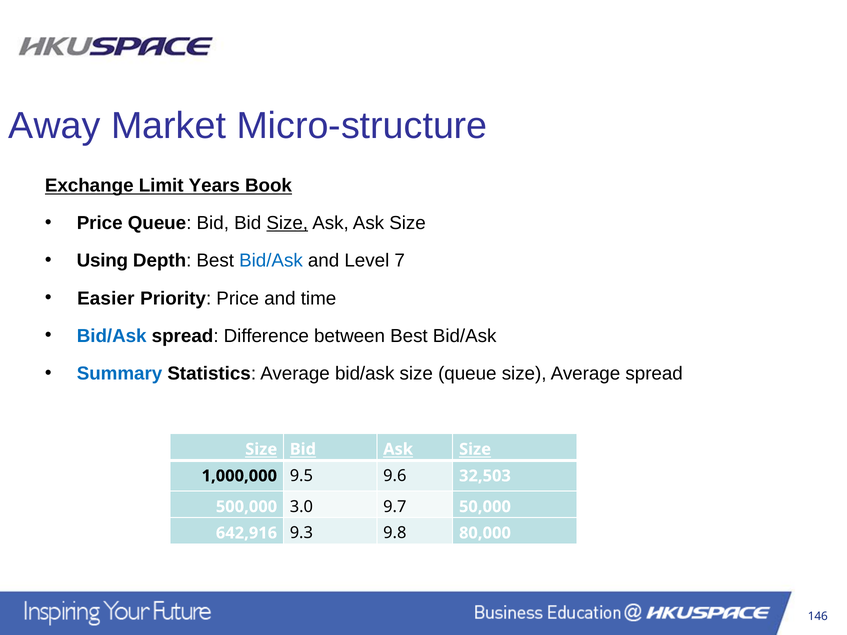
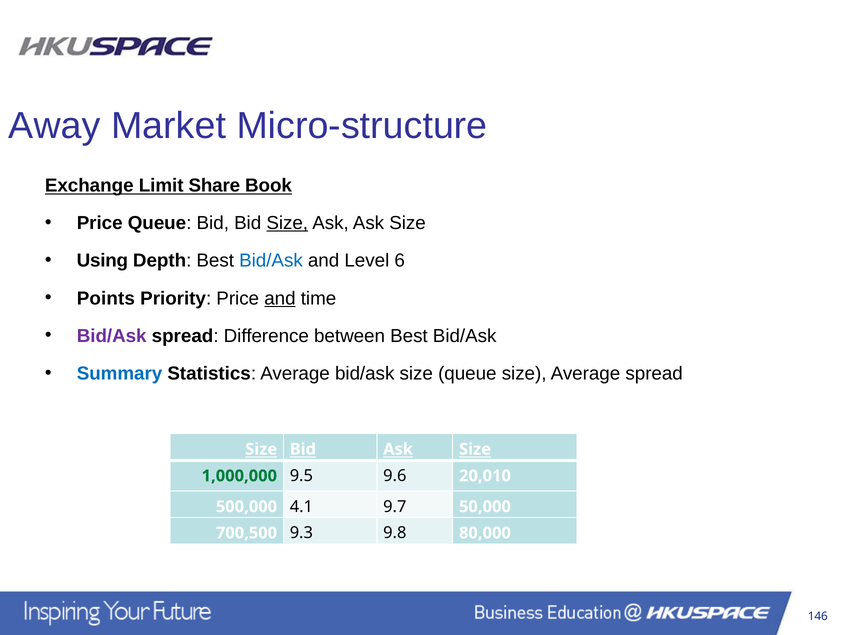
Years: Years -> Share (214, 186)
7: 7 -> 6 (400, 261)
Easier: Easier -> Points (106, 298)
and underline: none -> present (280, 298)
Bid/Ask colour: blue -> purple (112, 336)
1,000,000 colour: black -> green (239, 476)
32,503: 32,503 -> 20,010 (485, 476)
3.0: 3.0 -> 4.1 (301, 507)
642,916: 642,916 -> 700,500 (246, 533)
